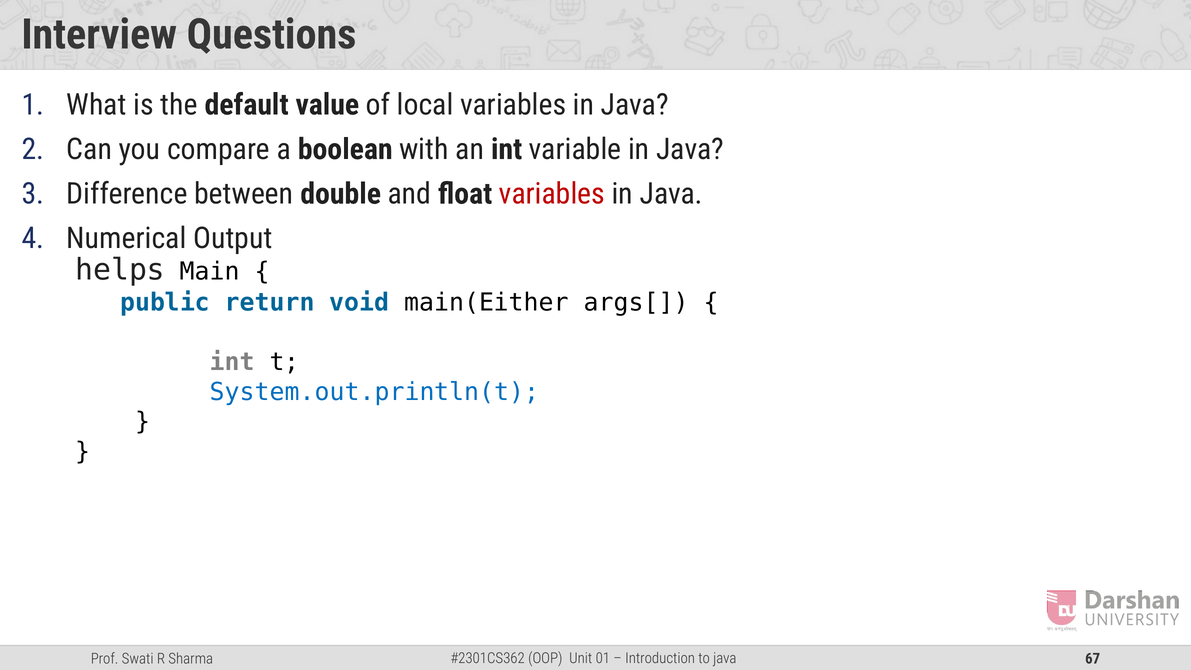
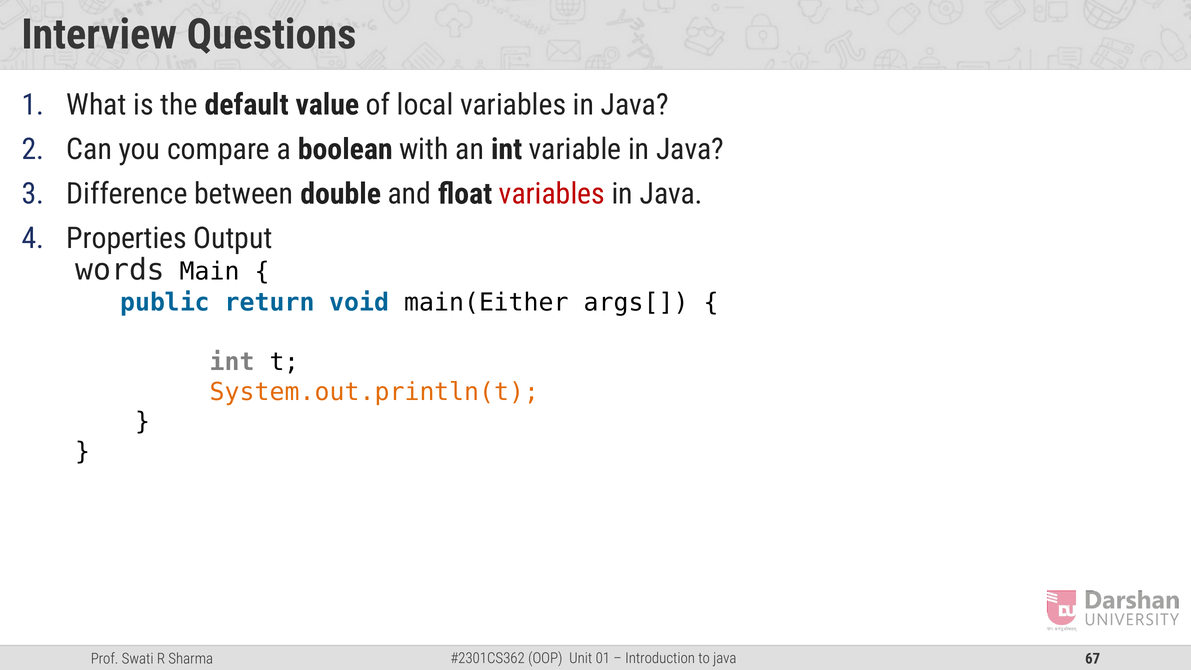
Numerical: Numerical -> Properties (127, 238)
helps: helps -> words (120, 270)
System.out.println(t colour: blue -> orange (375, 392)
